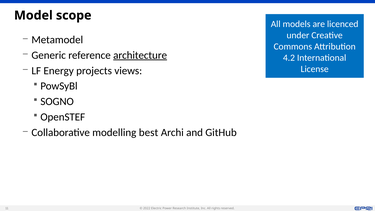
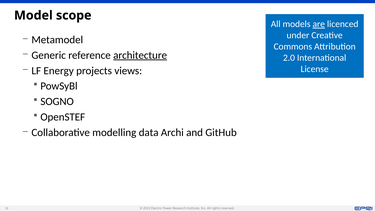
are underline: none -> present (319, 24)
4.2: 4.2 -> 2.0 (289, 58)
best: best -> data (149, 133)
